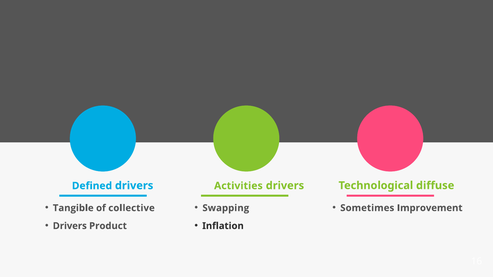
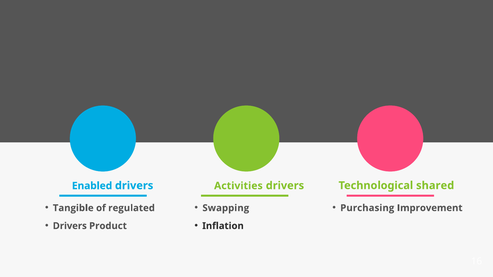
Defined: Defined -> Enabled (92, 186)
diffuse: diffuse -> shared (435, 186)
Sometimes: Sometimes -> Purchasing (367, 208)
collective: collective -> regulated (132, 208)
